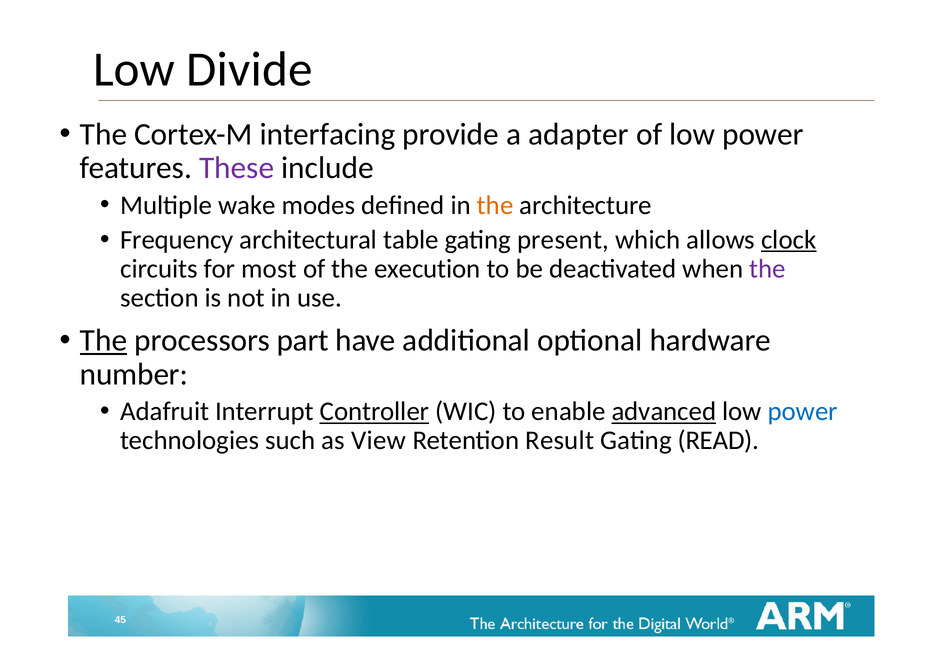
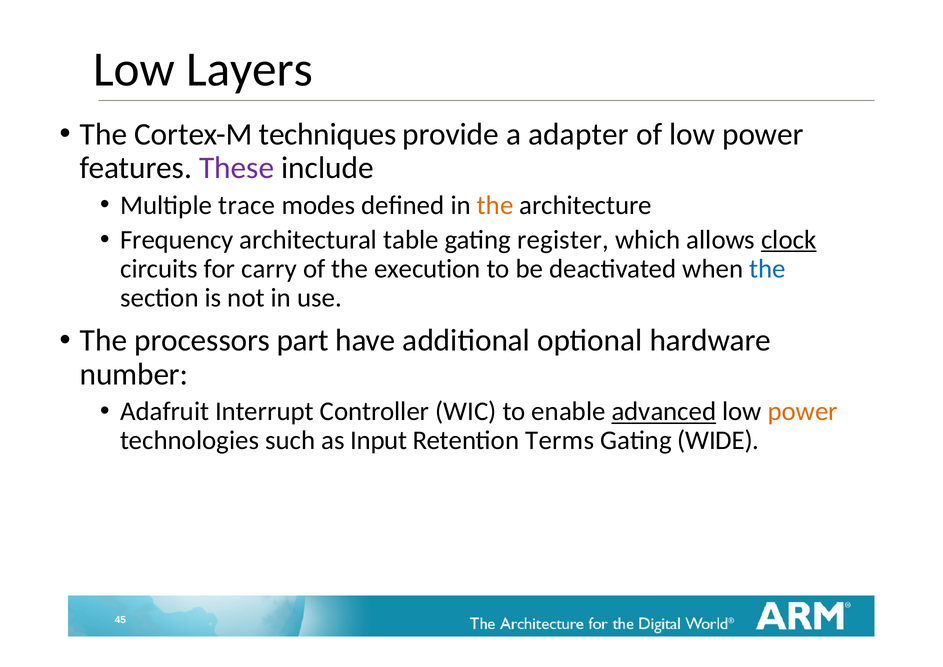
Divide: Divide -> Layers (250, 70)
interfacing: interfacing -> techniques (328, 134)
wake: wake -> trace (247, 205)
present: present -> register (563, 240)
most: most -> carry (269, 269)
the colour: purple -> blue (768, 269)
The underline: present -> none (104, 340)
Controller underline: present -> none (374, 411)
power colour: blue -> orange (803, 411)
View: View -> Input (379, 440)
Result: Result -> Terms (560, 440)
READ: READ -> WIDE (718, 440)
